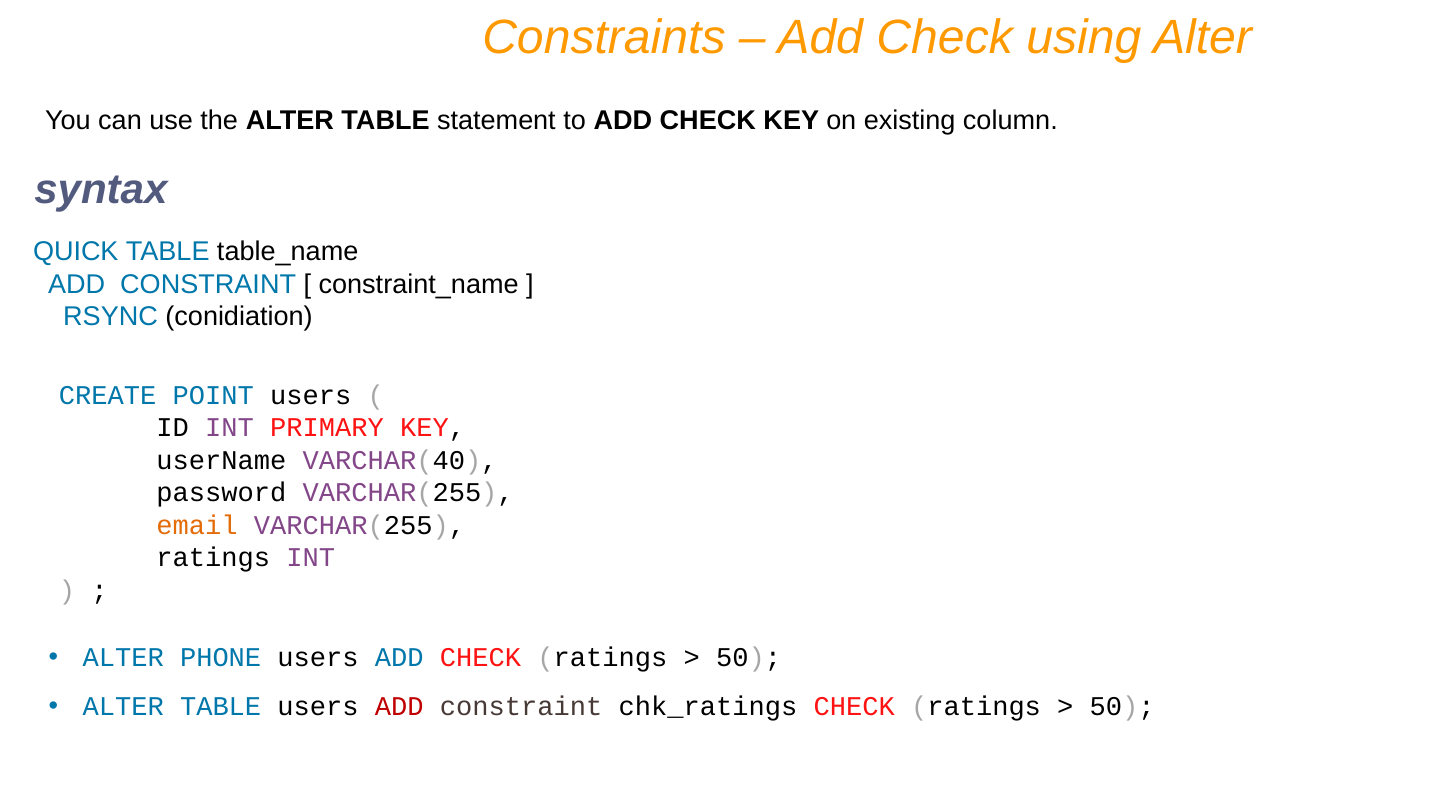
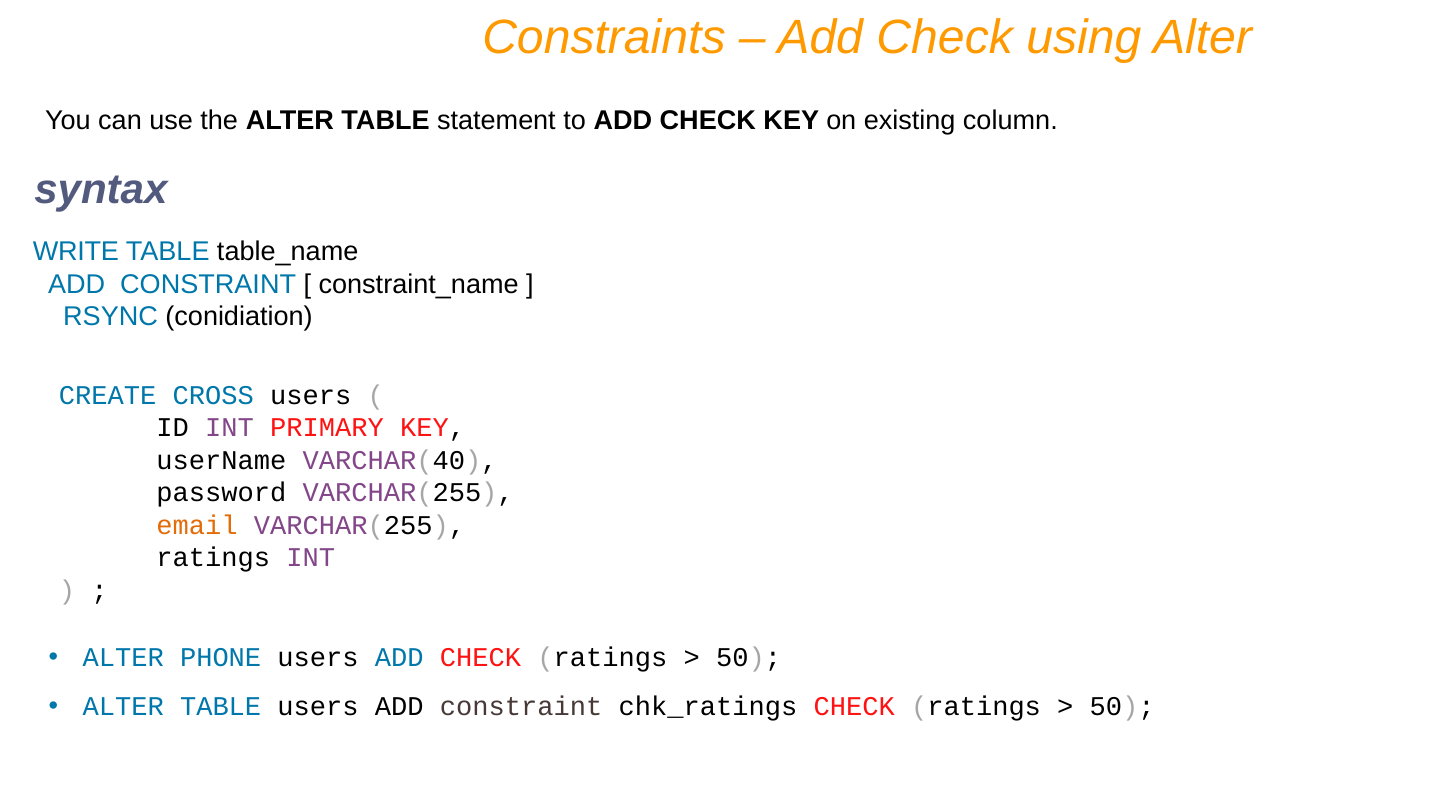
QUICK: QUICK -> WRITE (76, 252)
POINT: POINT -> CROSS (213, 395)
ADD colour: red -> black (399, 707)
